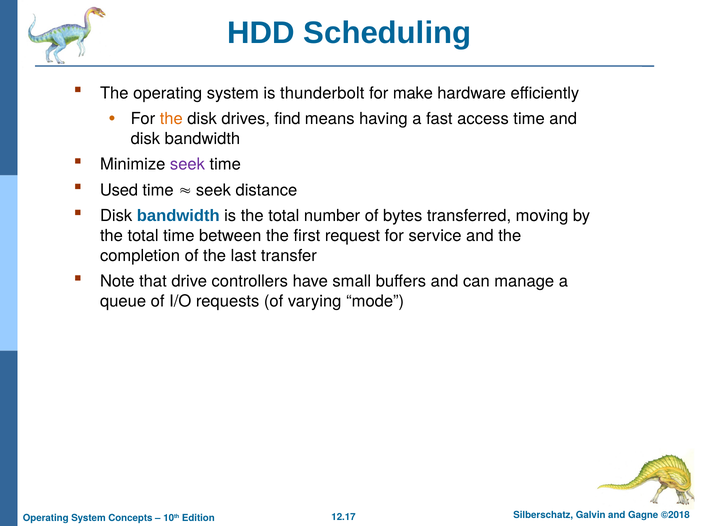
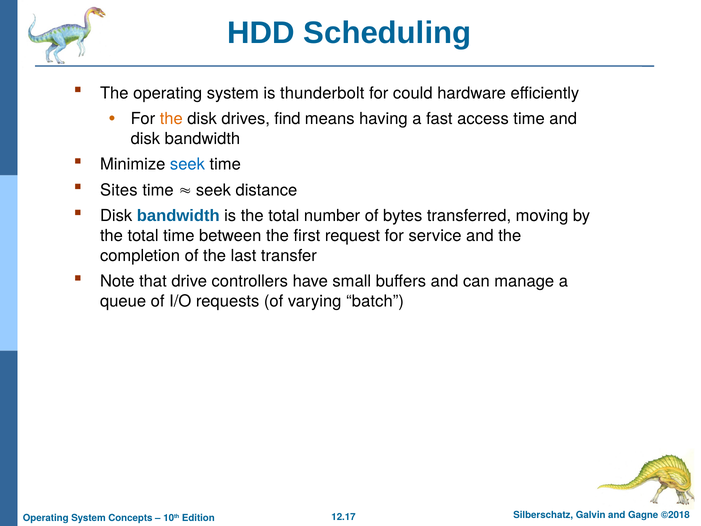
make: make -> could (413, 93)
seek colour: purple -> blue (187, 164)
Used: Used -> Sites (119, 190)
mode: mode -> batch (375, 301)
